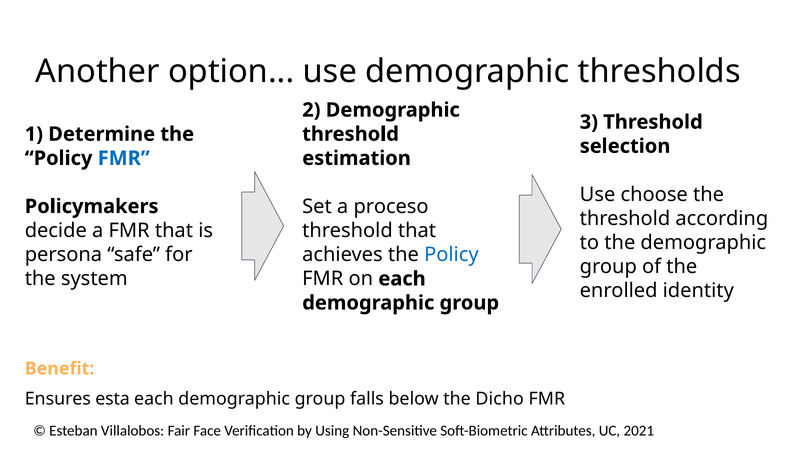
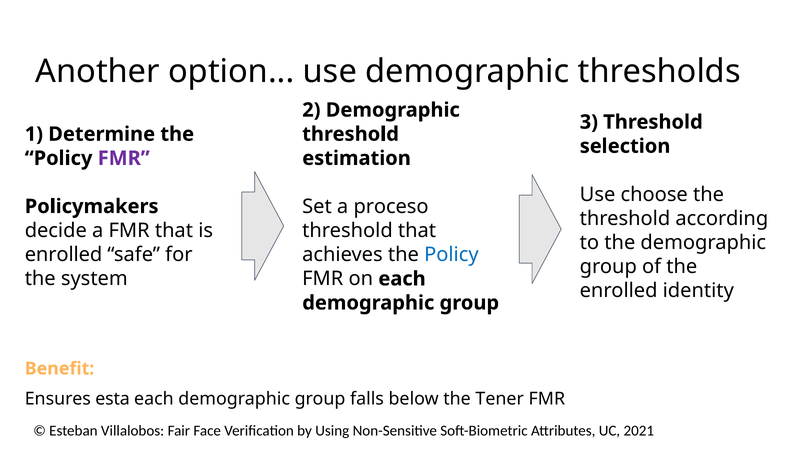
FMR colour: blue -> purple (124, 158)
persona: persona -> enrolled (63, 254)
Dicho: Dicho -> Tener (500, 399)
